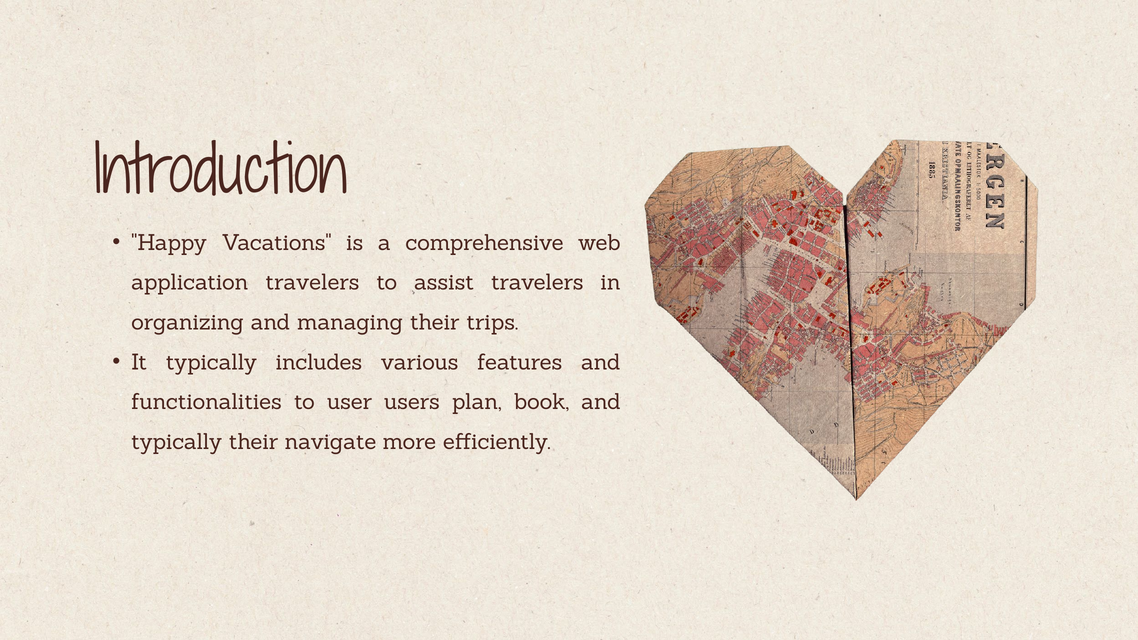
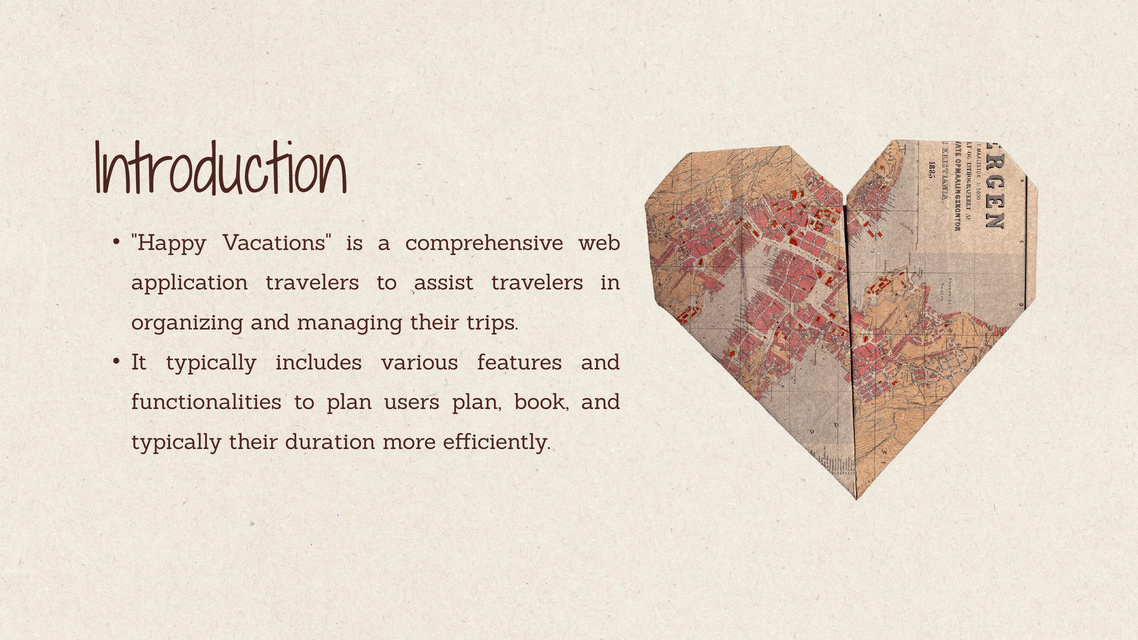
to user: user -> plan (349, 402)
navigate: navigate -> duration (330, 442)
